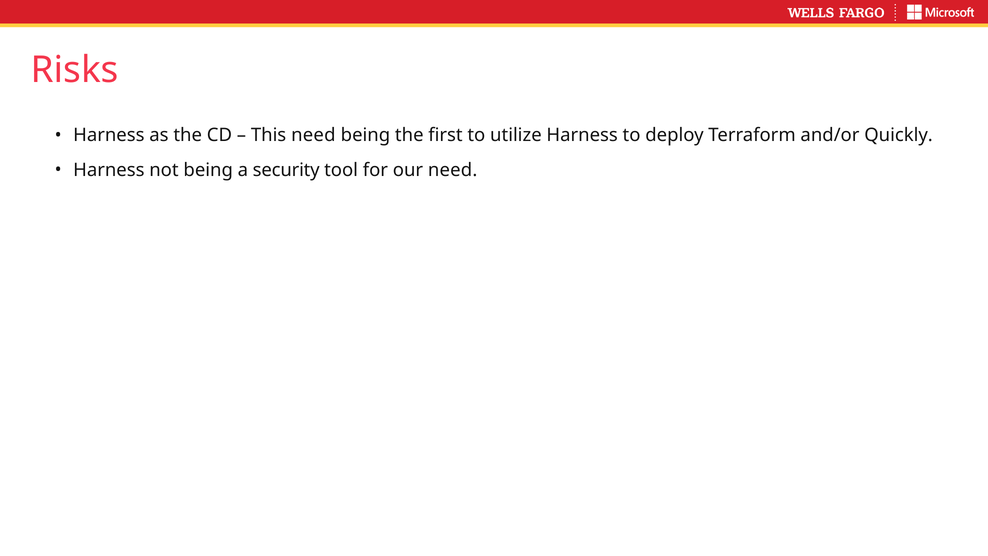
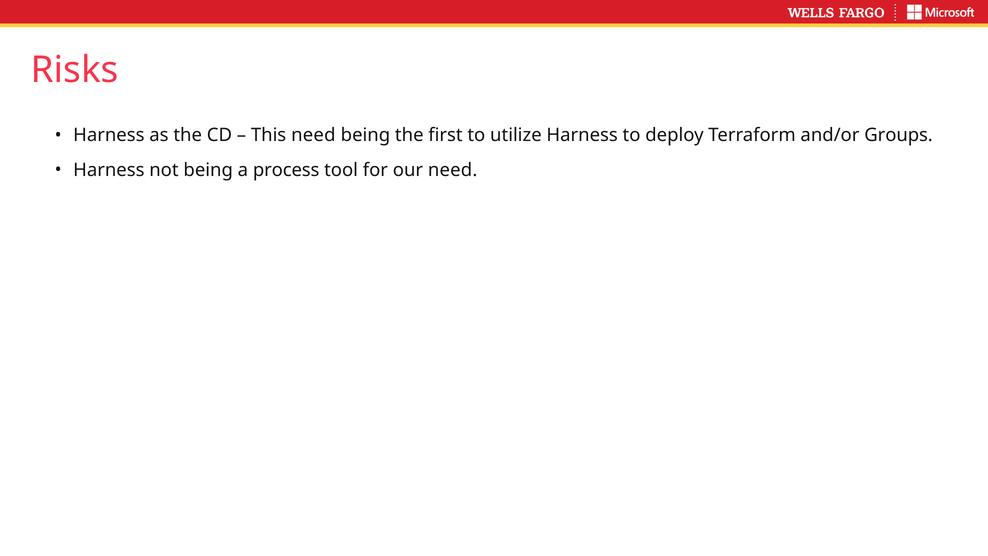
Quickly: Quickly -> Groups (899, 135)
security: security -> process (286, 170)
